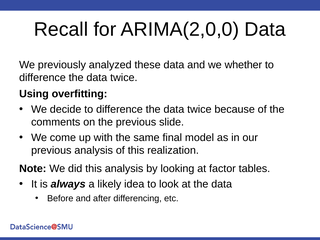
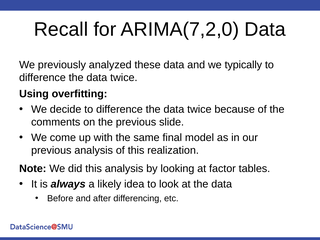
ARIMA(2,0,0: ARIMA(2,0,0 -> ARIMA(7,2,0 (180, 29)
whether: whether -> typically (243, 65)
